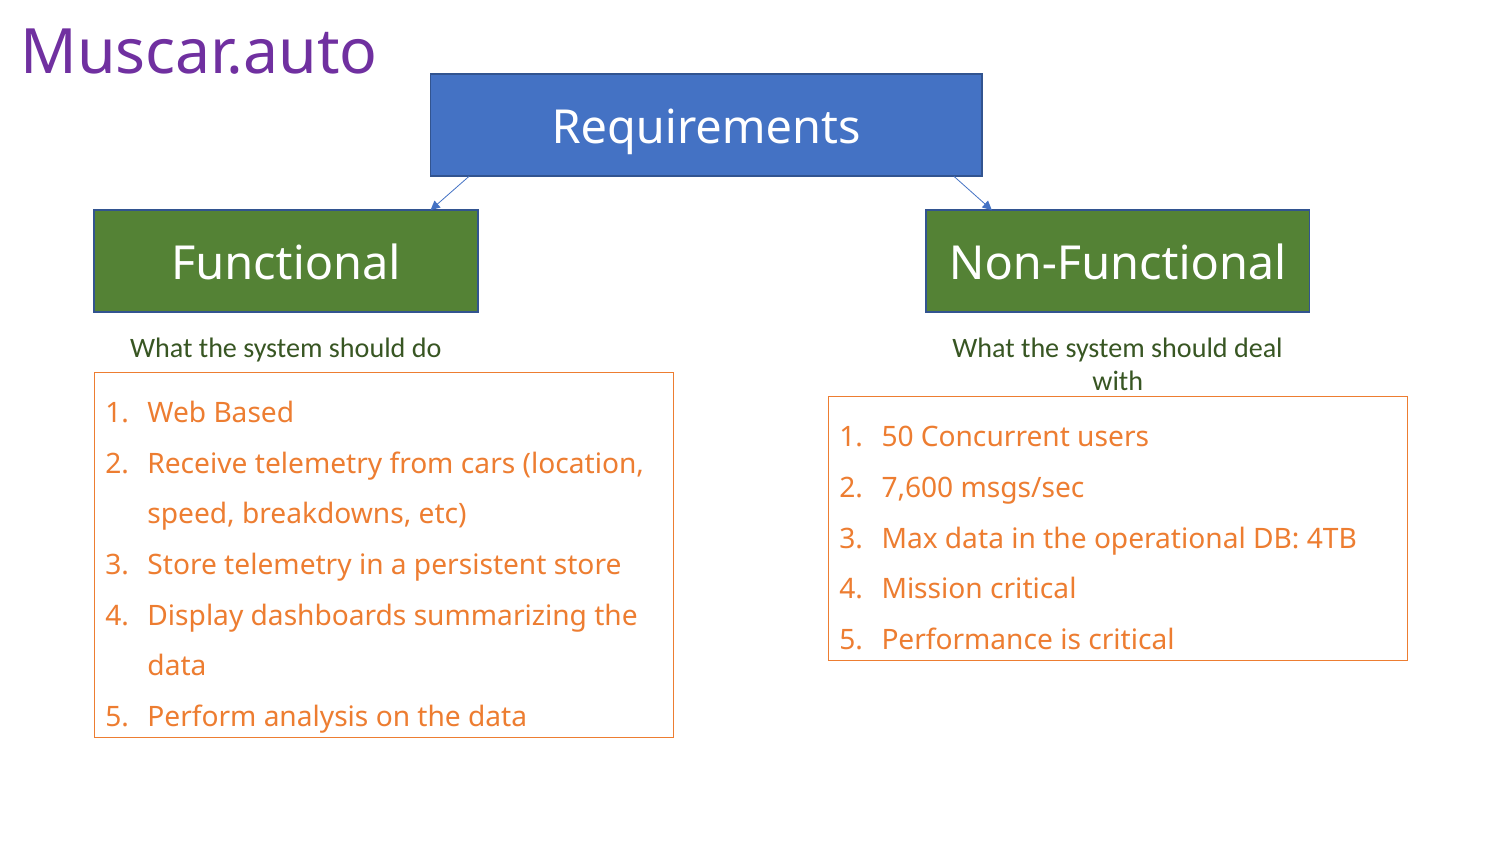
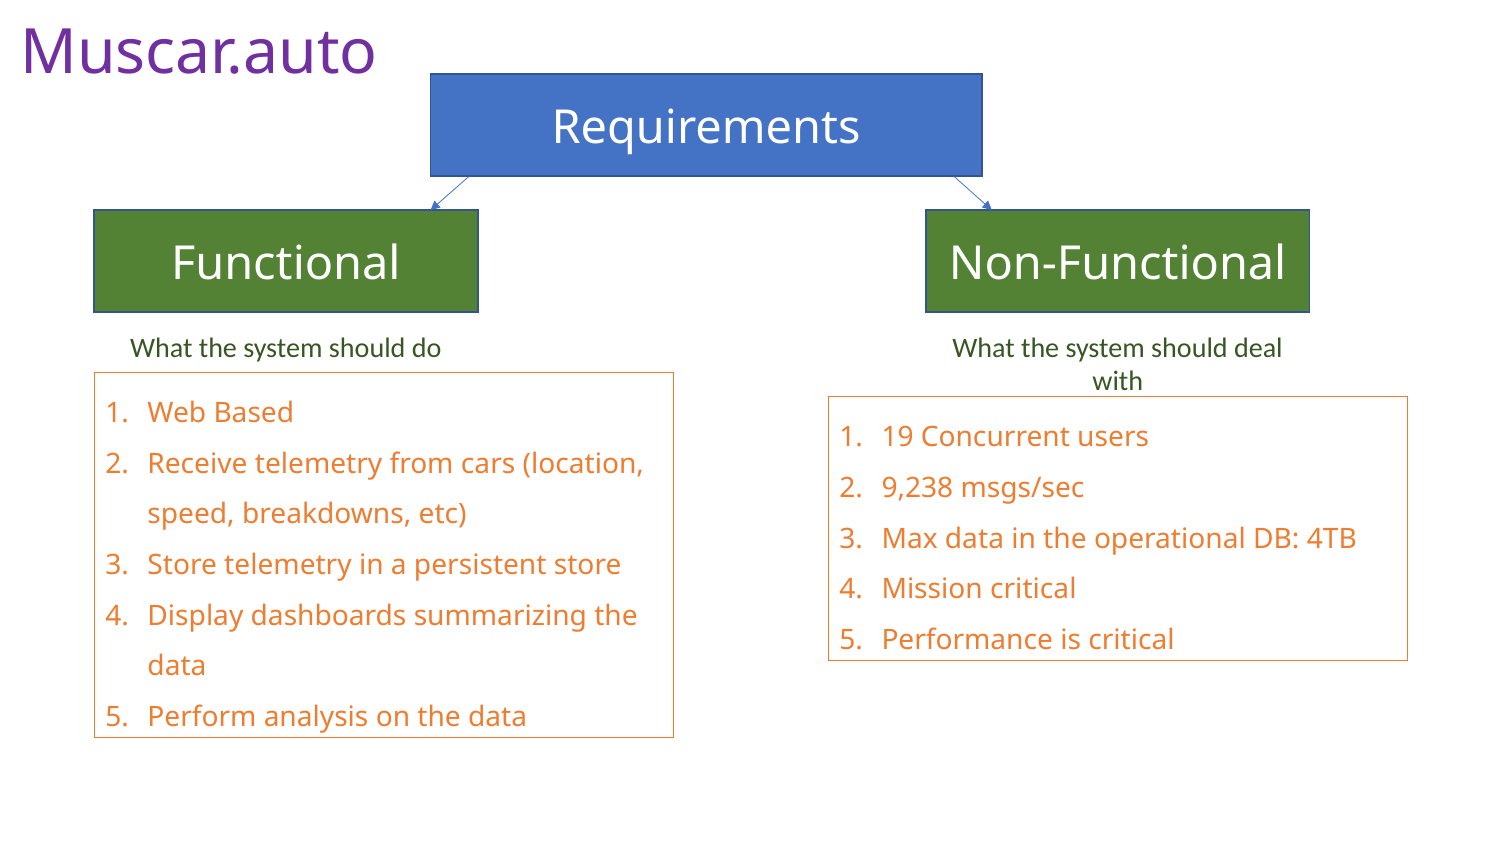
50: 50 -> 19 (898, 438)
7,600: 7,600 -> 9,238 (917, 488)
